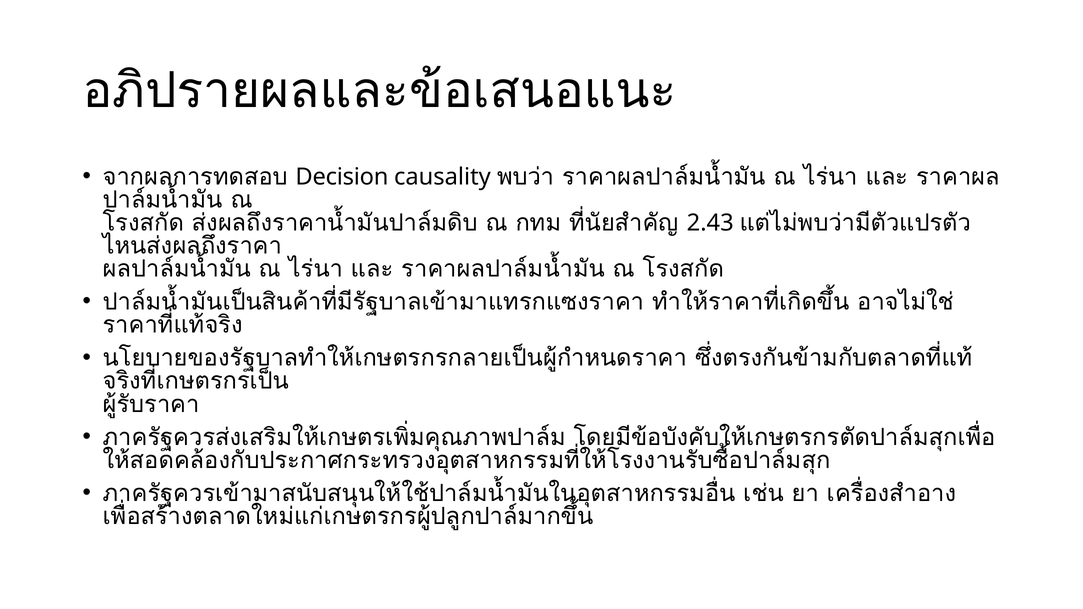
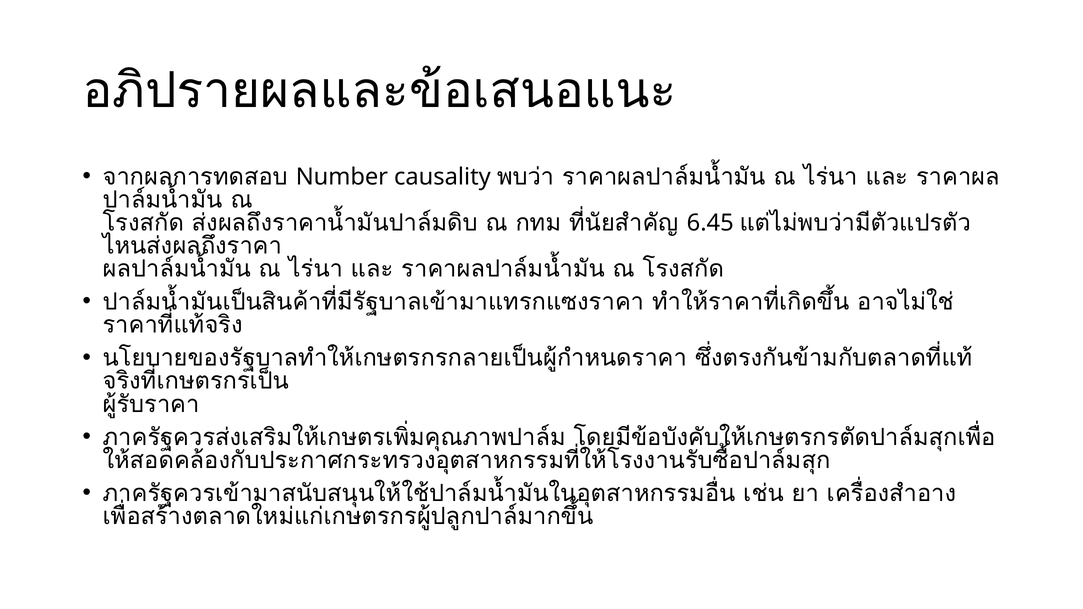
Decision: Decision -> Number (342, 177)
2.43: 2.43 -> 6.45 (710, 223)
